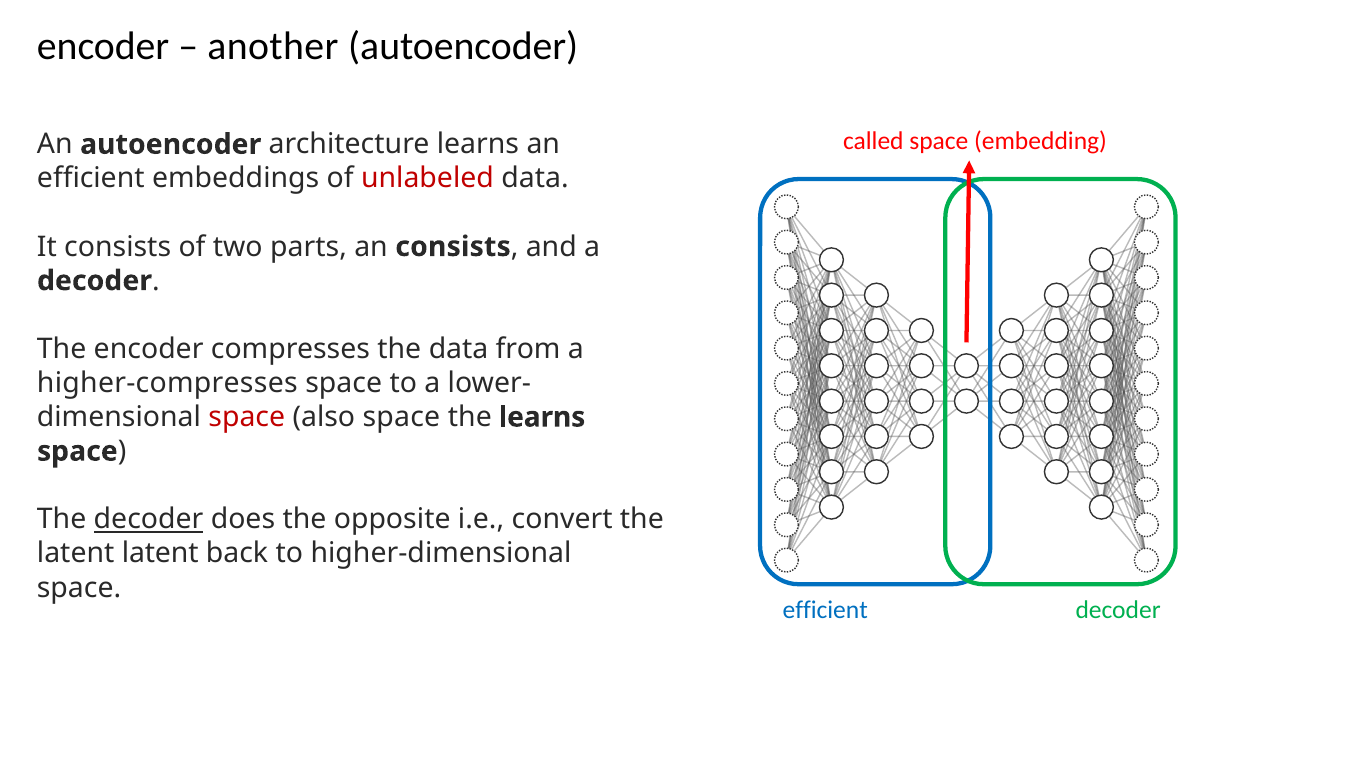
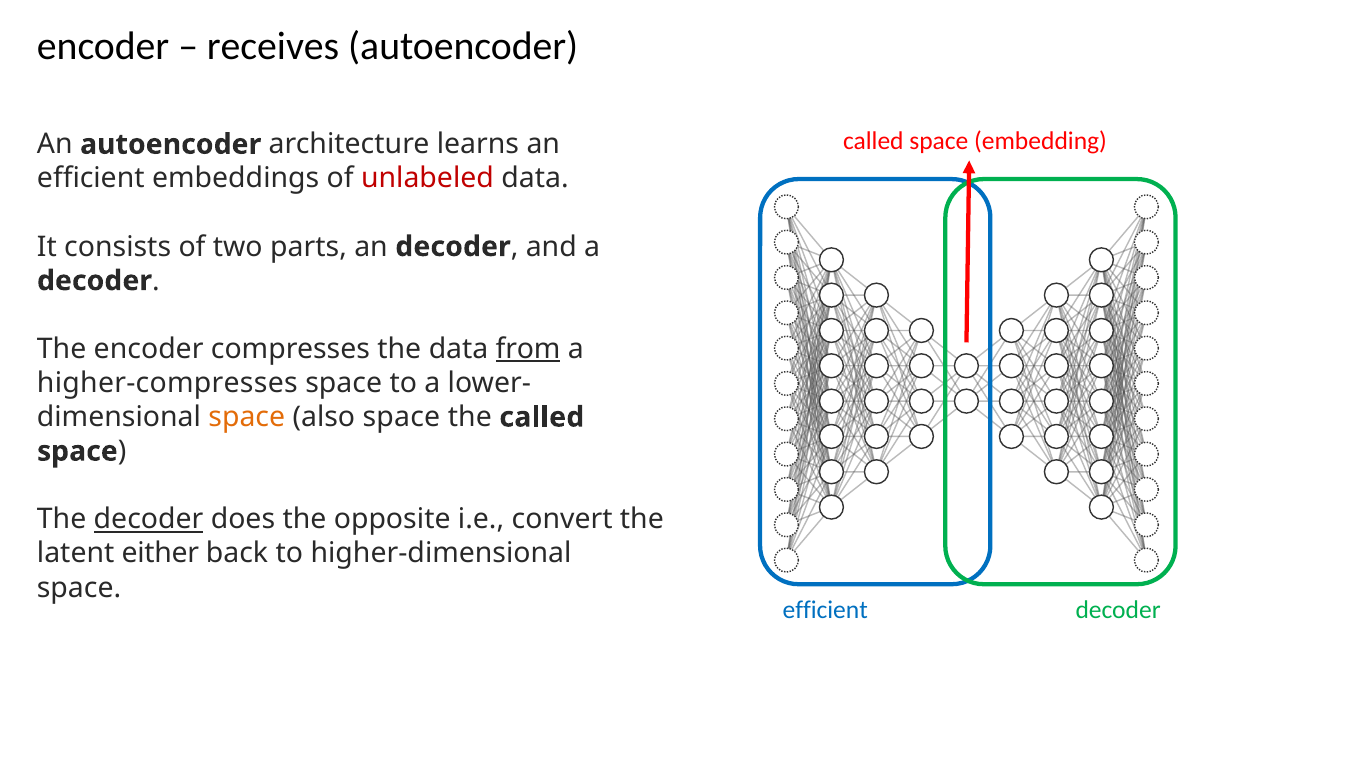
another: another -> receives (273, 46)
an consists: consists -> decoder (453, 247)
from underline: none -> present (528, 349)
space colour: red -> orange (247, 417)
the learns: learns -> called (542, 417)
latent latent: latent -> either (160, 553)
